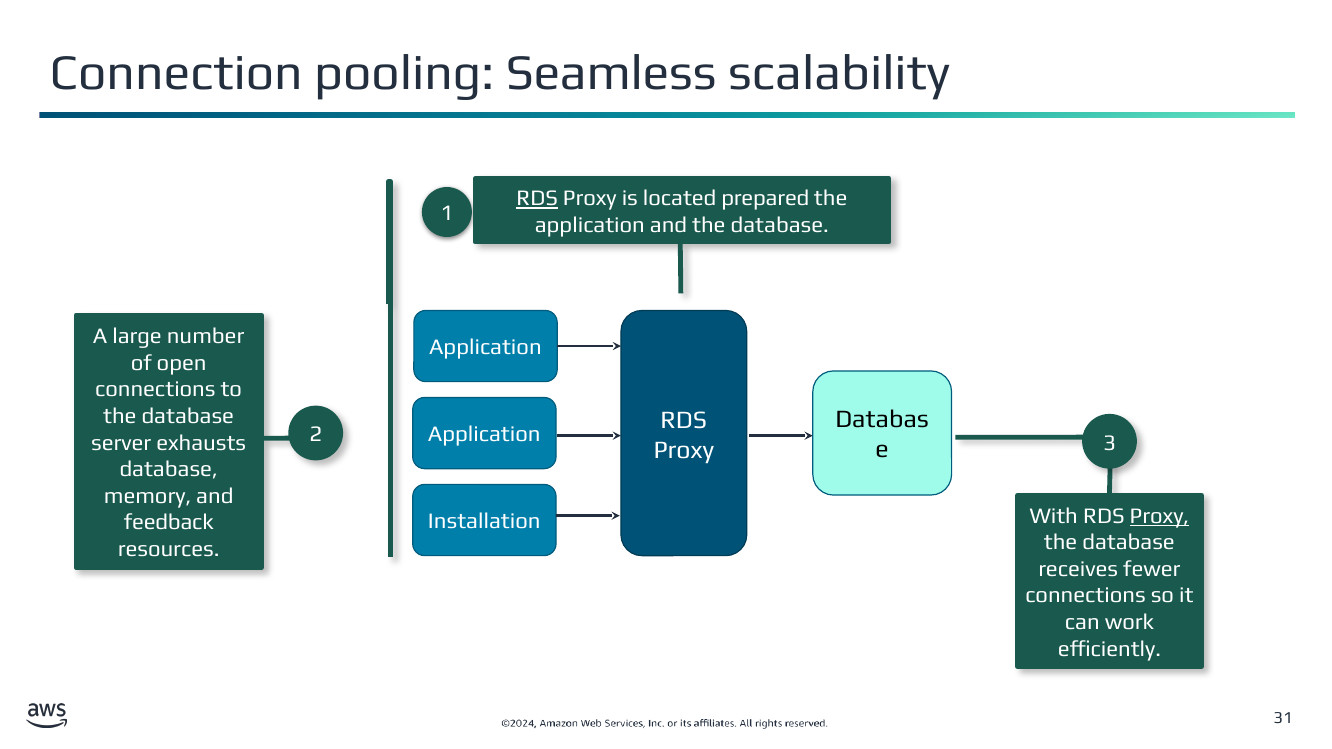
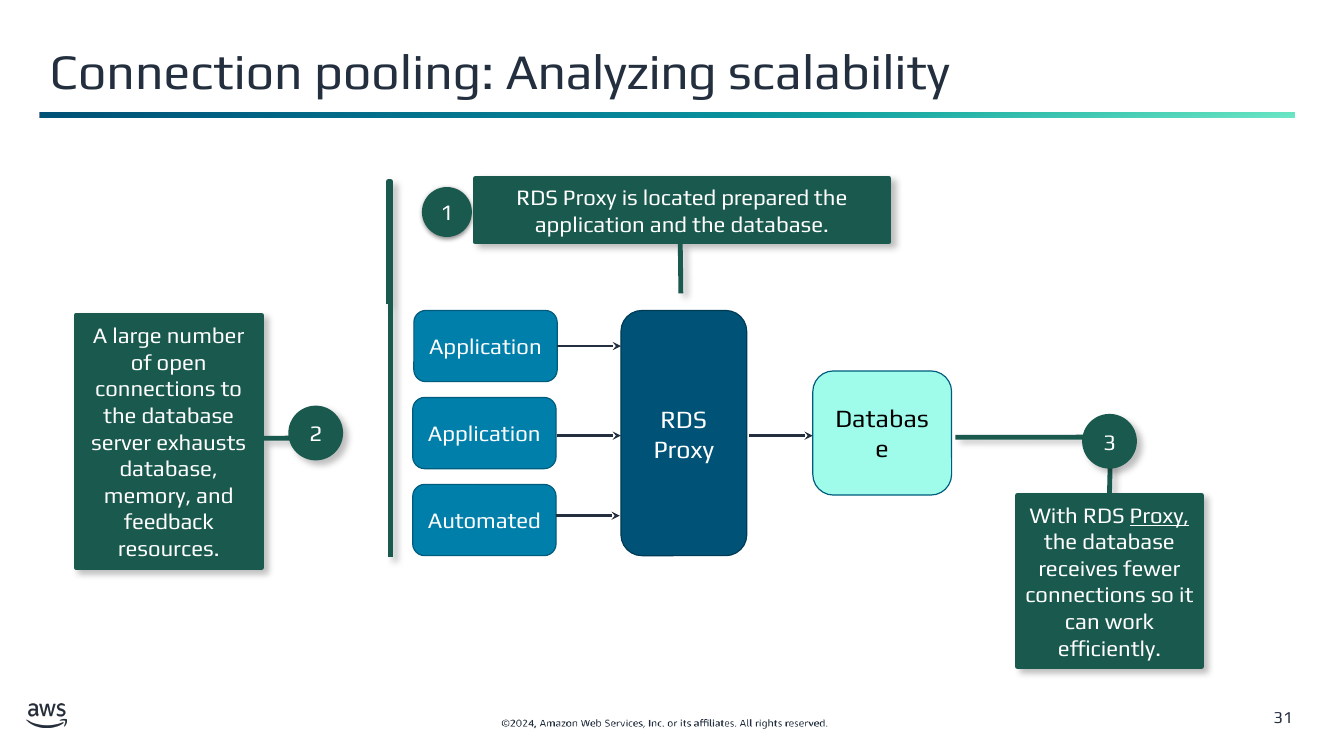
Seamless: Seamless -> Analyzing (611, 73)
RDS underline: present -> none (537, 198)
Installation: Installation -> Automated (484, 522)
